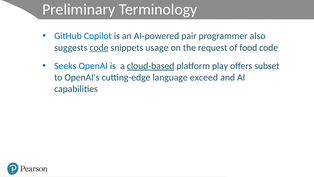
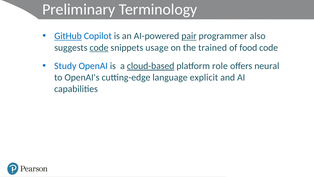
GitHub underline: none -> present (68, 36)
pair underline: none -> present (189, 36)
request: request -> trained (213, 47)
Seeks: Seeks -> Study (65, 66)
play: play -> role (220, 66)
subset: subset -> neural (267, 66)
exceed: exceed -> explicit (204, 77)
